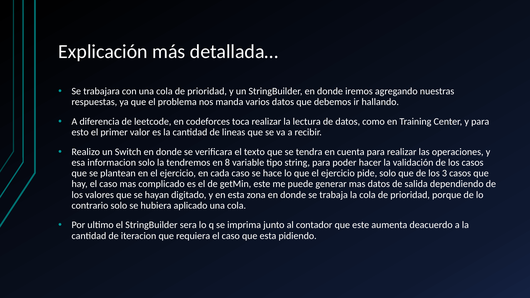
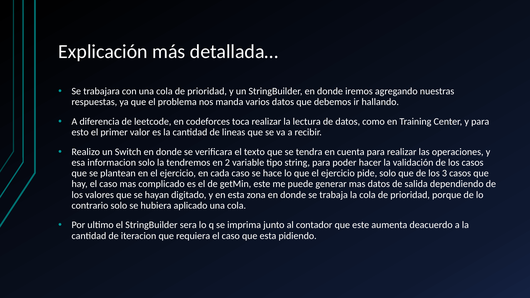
8: 8 -> 2 (227, 163)
